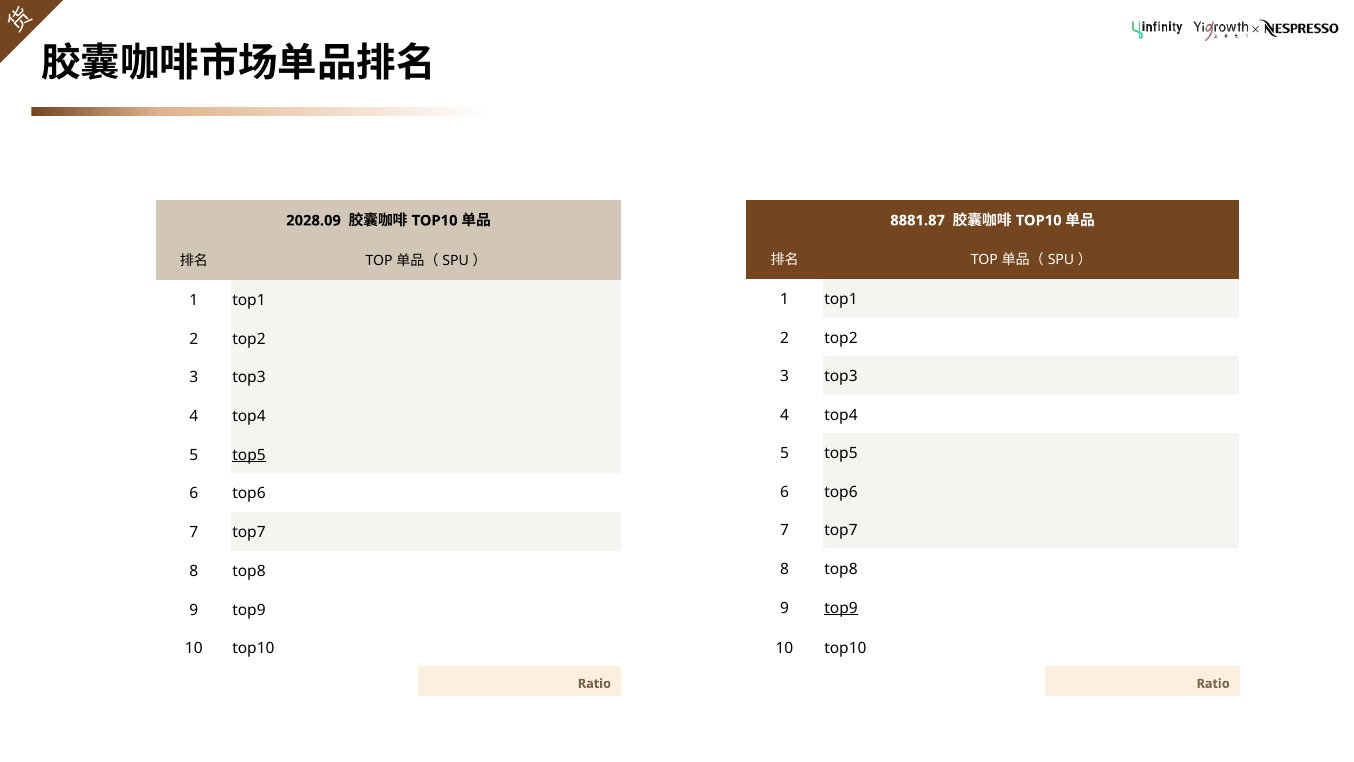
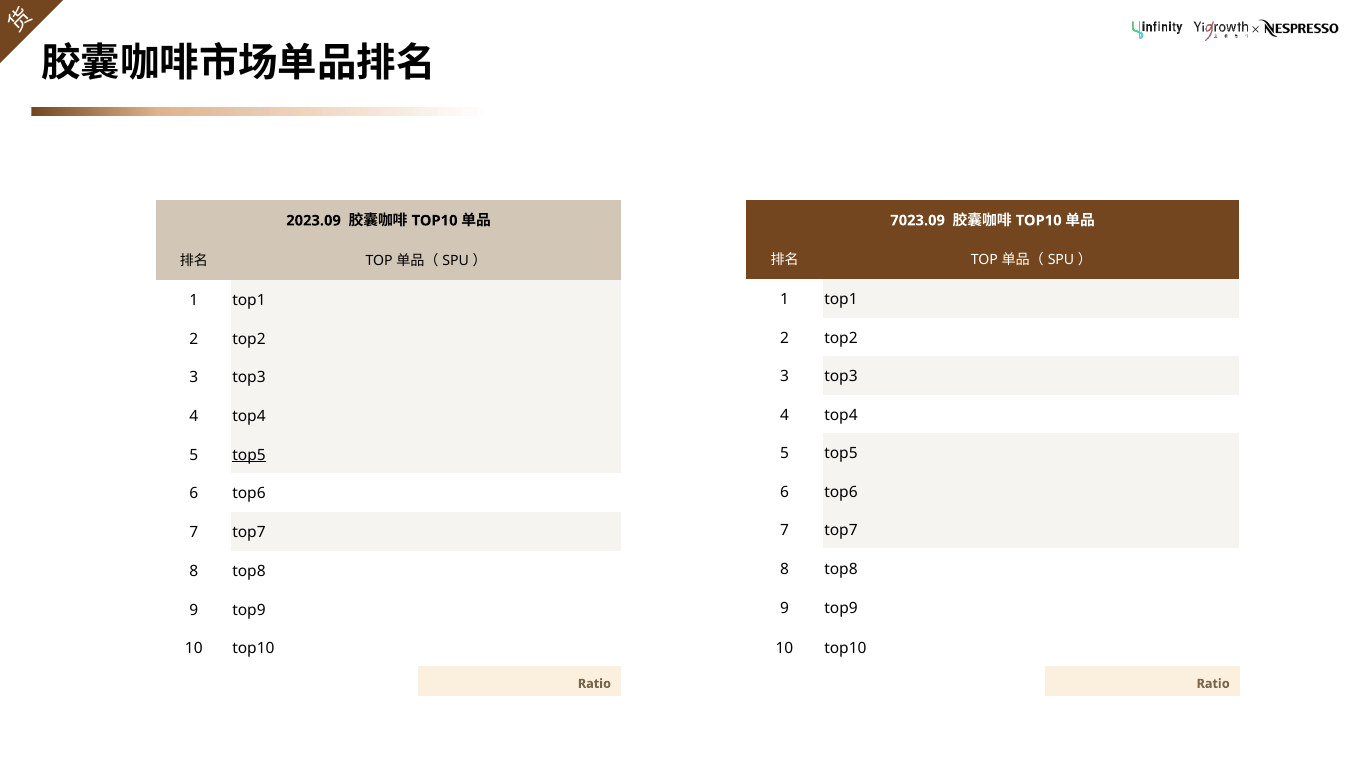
8881.87: 8881.87 -> 7023.09 (918, 220)
2028.09: 2028.09 -> 2023.09 (314, 220)
top9 underline: present -> none (841, 608)
